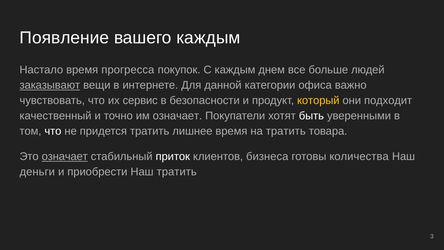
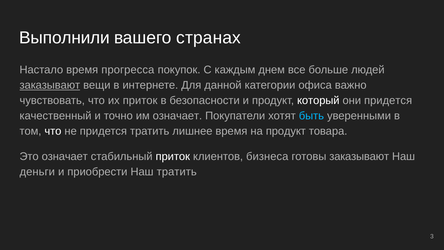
Появление: Появление -> Выполнили (65, 38)
вашего каждым: каждым -> странах (209, 38)
их сервис: сервис -> приток (140, 100)
который colour: yellow -> white (318, 100)
они подходит: подходит -> придется (388, 100)
быть colour: white -> light blue (311, 116)
на тратить: тратить -> продукт (286, 131)
означает underline: present -> none (65, 156)
готовы количества: количества -> заказывают (359, 156)
